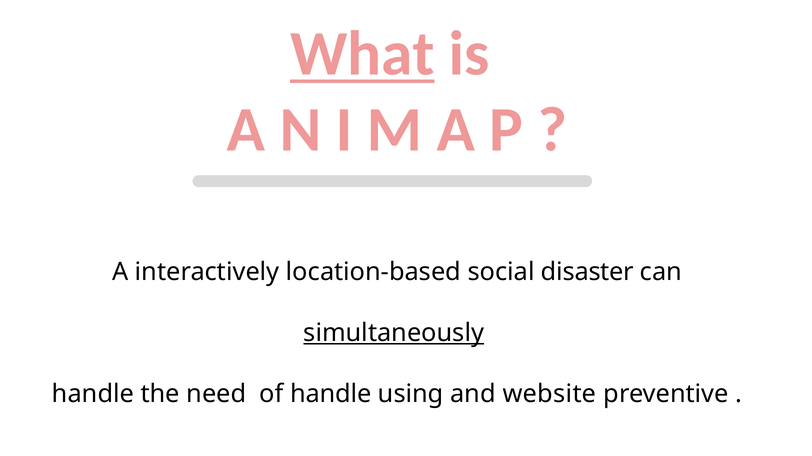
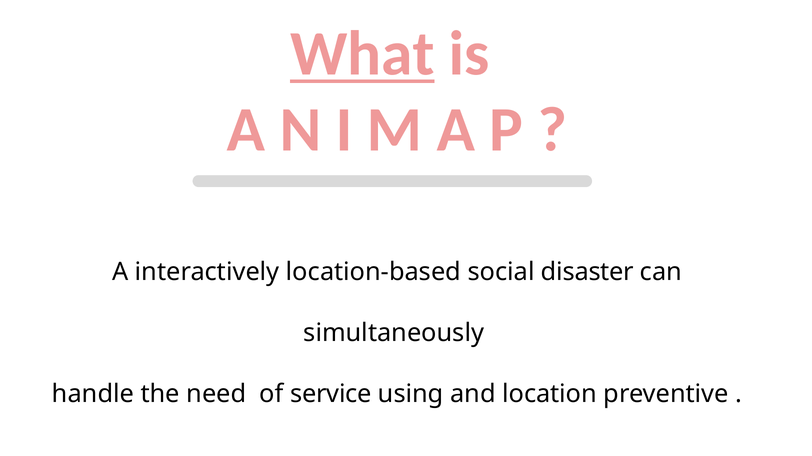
simultaneously underline: present -> none (394, 333)
of handle: handle -> service (331, 394)
website: website -> location (550, 394)
